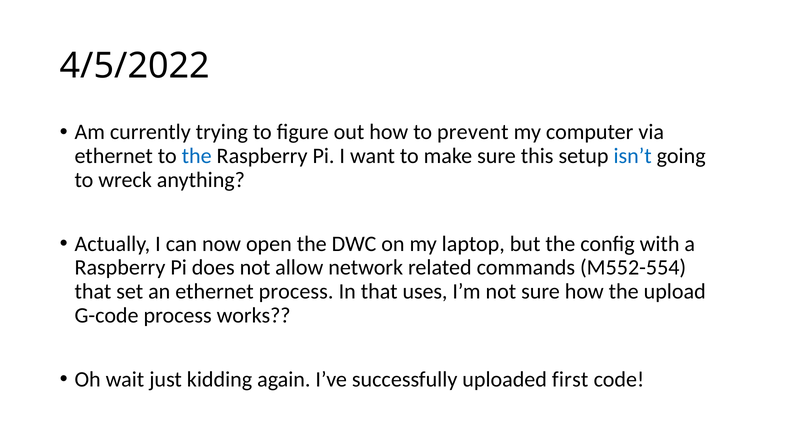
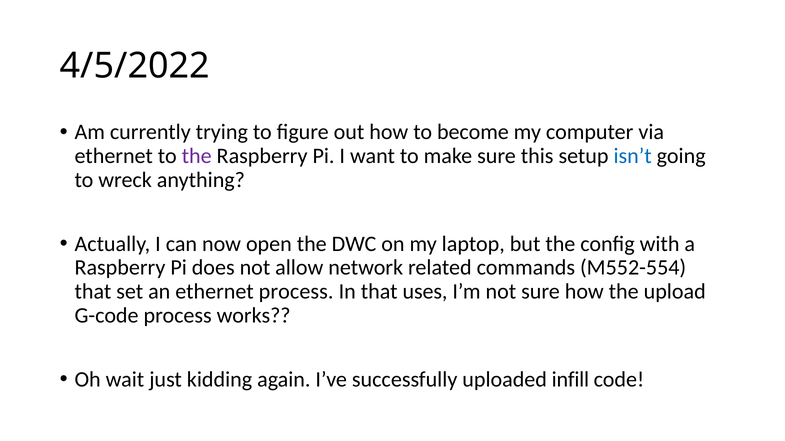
prevent: prevent -> become (473, 132)
the colour: blue -> purple (197, 156)
first: first -> infill (570, 380)
